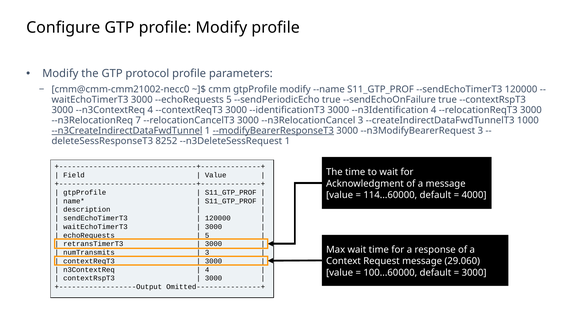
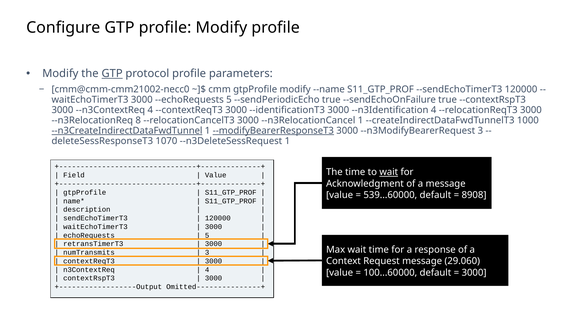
GTP underline: none -> present (112, 74)
7: 7 -> 8 (138, 120)
--n3RelocationCancel 3: 3 -> 1 (361, 120)
8252: 8252 -> 1070 (166, 141)
wait underline: none -> present (389, 172)
114...60000: 114...60000 -> 539...60000 (390, 195)
4000: 4000 -> 8908 (474, 195)
